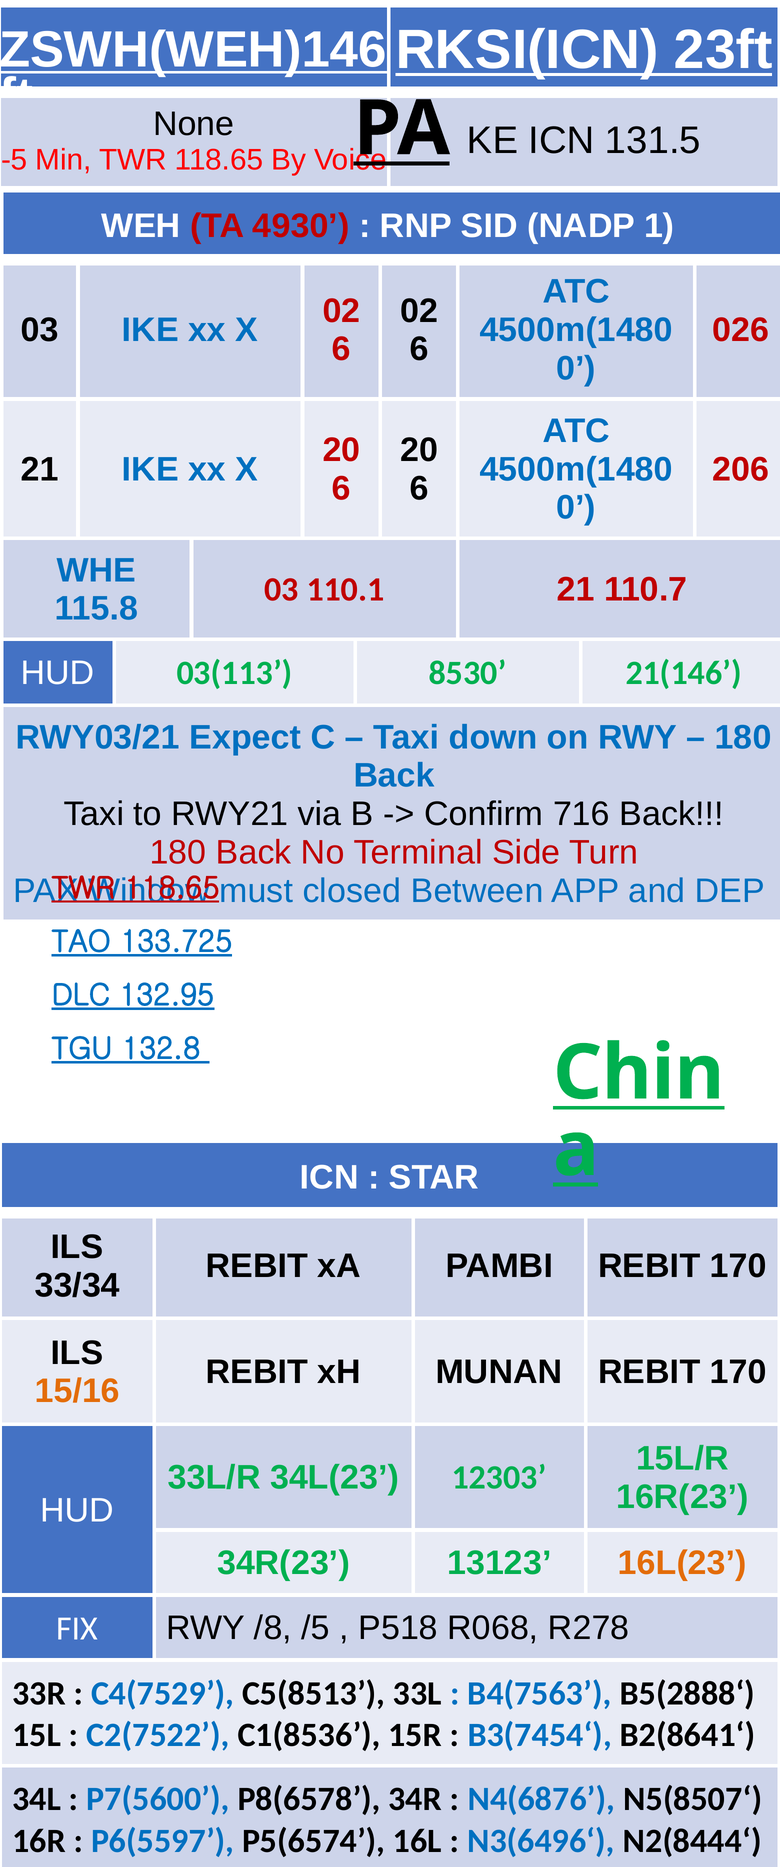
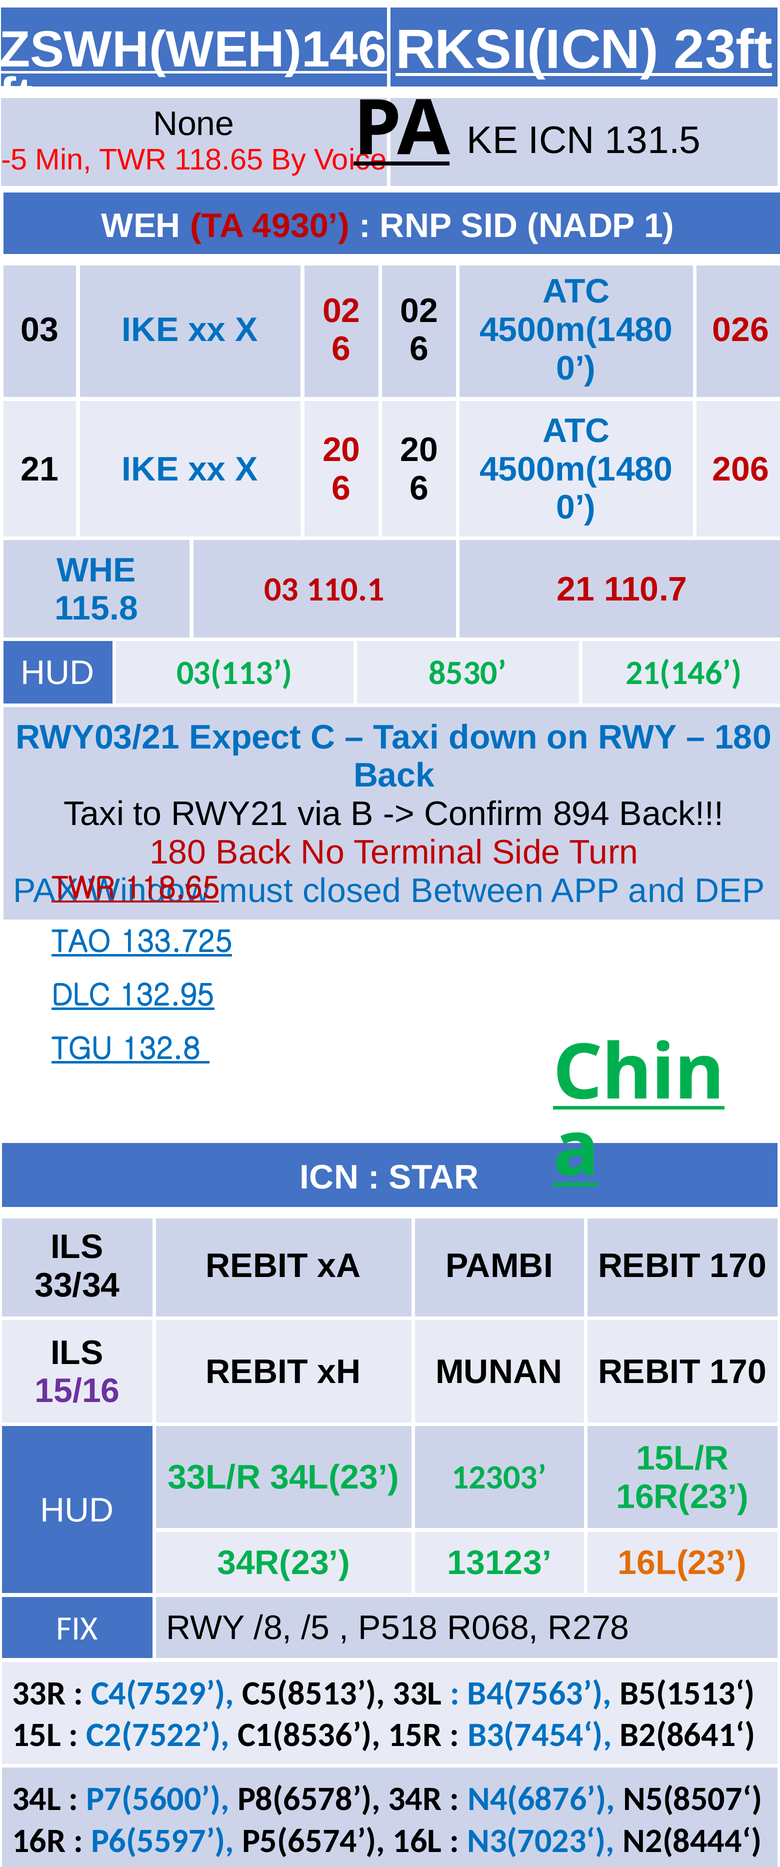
716: 716 -> 894 (581, 814)
15/16 colour: orange -> purple (77, 1391)
B5(2888‘: B5(2888‘ -> B5(1513‘ (687, 1693)
N3(6496‘: N3(6496‘ -> N3(7023‘ (541, 1840)
